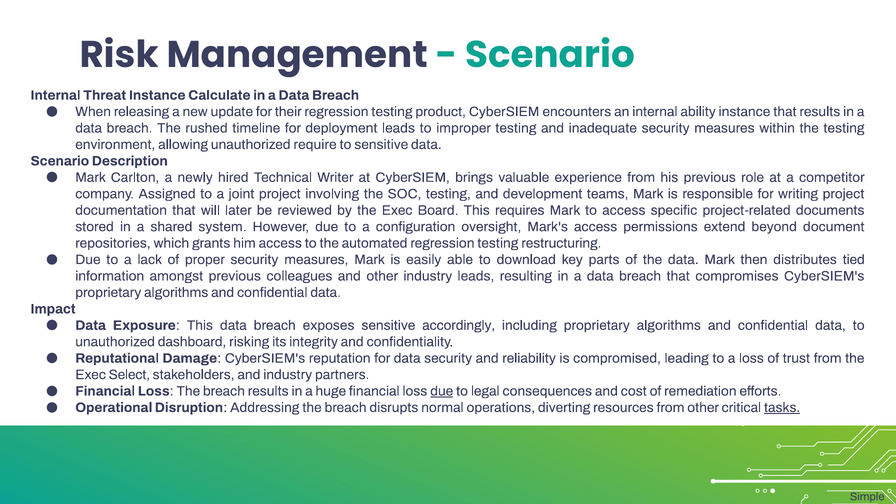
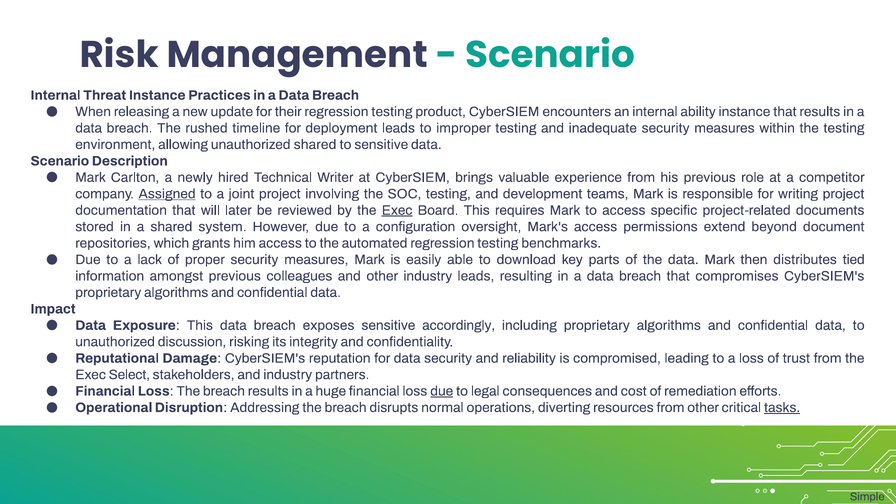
Calculate: Calculate -> Practices (219, 95)
unauthorized require: require -> shared (315, 144)
Assigned underline: none -> present (167, 194)
Exec underline: none -> present (397, 210)
restructuring: restructuring -> benchmarks (561, 243)
dashboard: dashboard -> discussion (192, 342)
